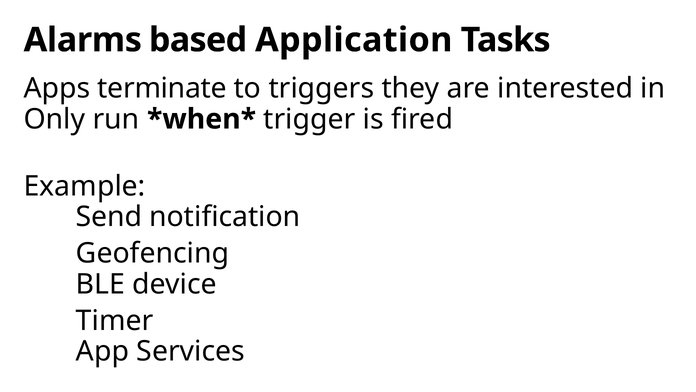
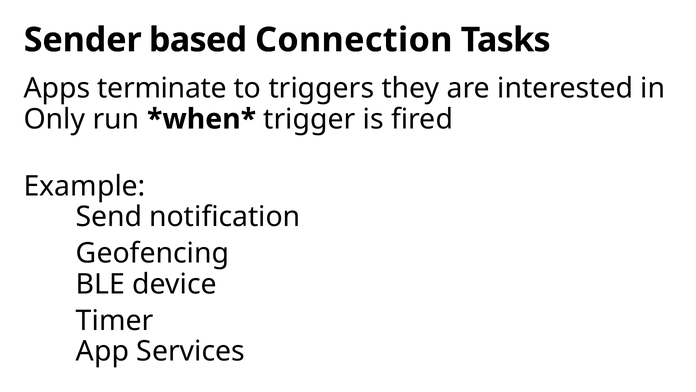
Alarms: Alarms -> Sender (83, 40)
Application: Application -> Connection (354, 40)
